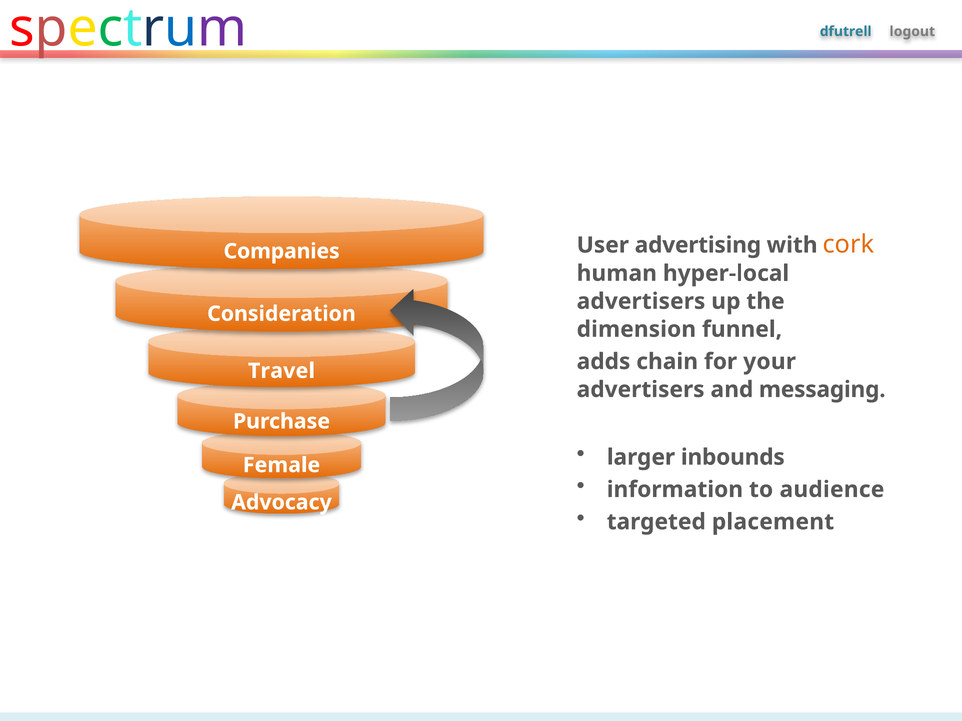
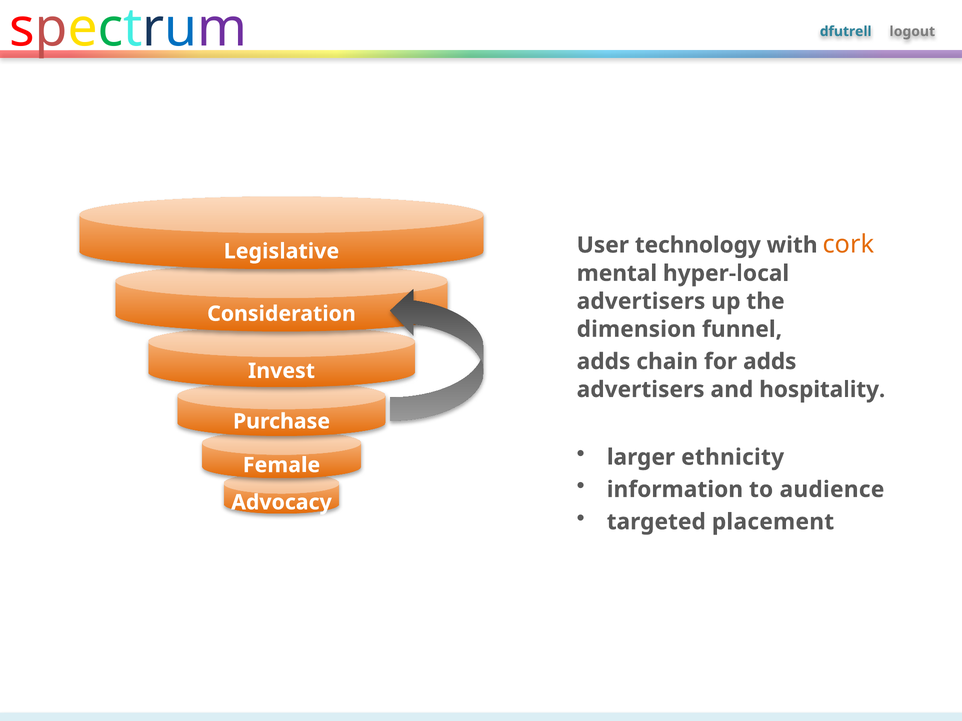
advertising: advertising -> technology (698, 245)
Companies: Companies -> Legislative (281, 251)
human: human -> mental (617, 274)
for your: your -> adds (770, 362)
Travel: Travel -> Invest (282, 371)
messaging: messaging -> hospitality (822, 390)
inbounds: inbounds -> ethnicity (733, 458)
